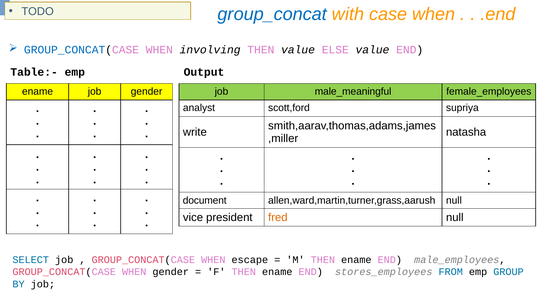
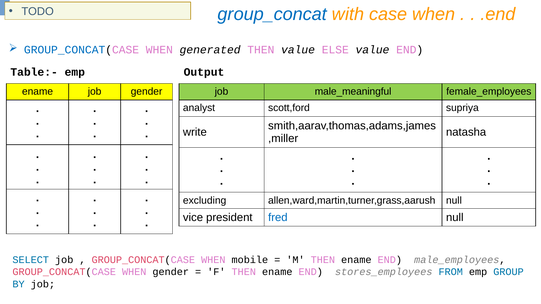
involving: involving -> generated (210, 50)
document: document -> excluding (205, 201)
fred colour: orange -> blue (278, 218)
escape: escape -> mobile (250, 260)
